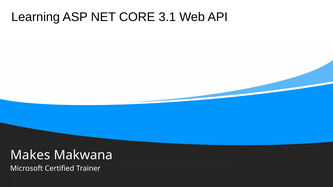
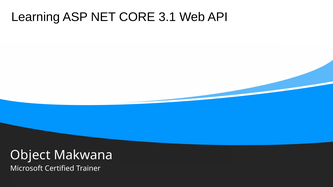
Makes: Makes -> Object (30, 155)
